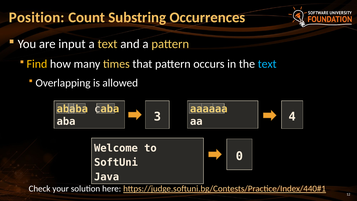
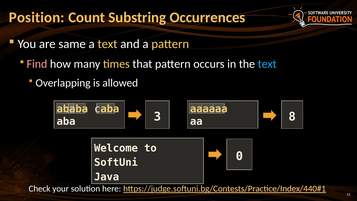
input: input -> same (72, 44)
Find colour: yellow -> pink (37, 64)
4: 4 -> 8 (292, 117)
